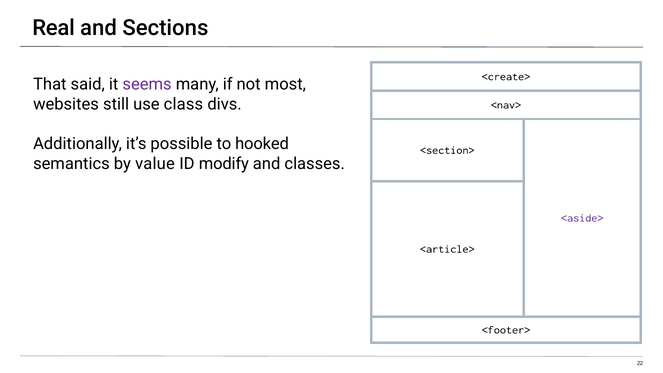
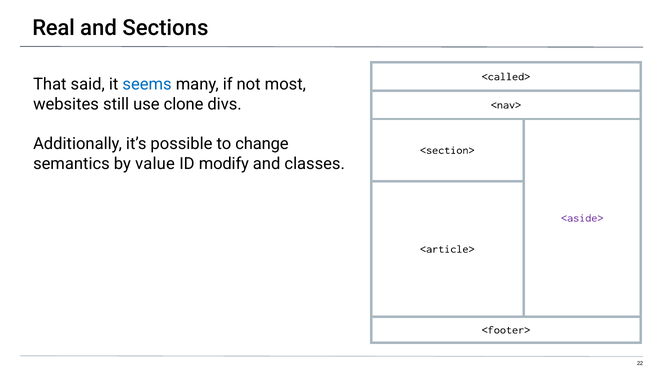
<create>: <create> -> <called> (506, 76)
seems colour: purple -> blue (147, 84)
class: class -> clone (184, 104)
hooked: hooked -> change (262, 144)
